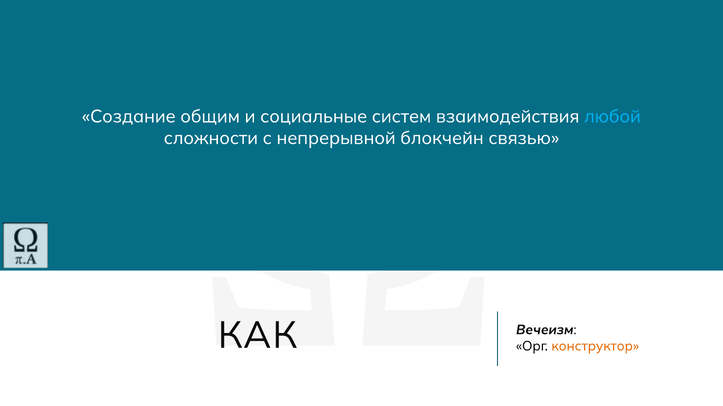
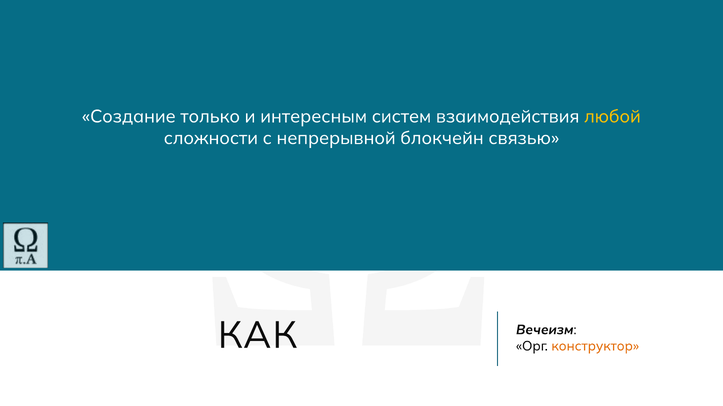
общим: общим -> только (210, 117)
социальные: социальные -> интересным (314, 117)
любой colour: light blue -> yellow (612, 117)
